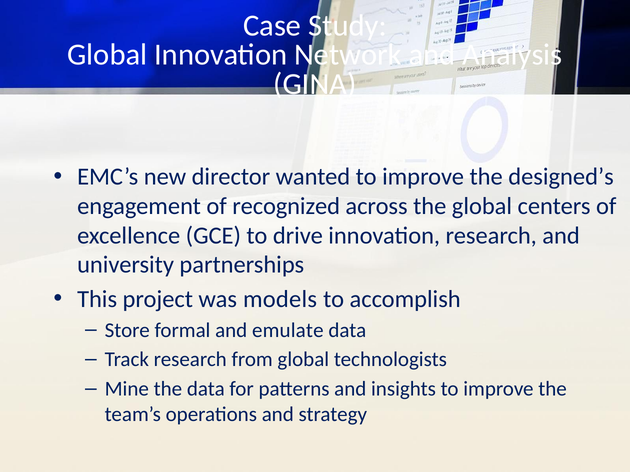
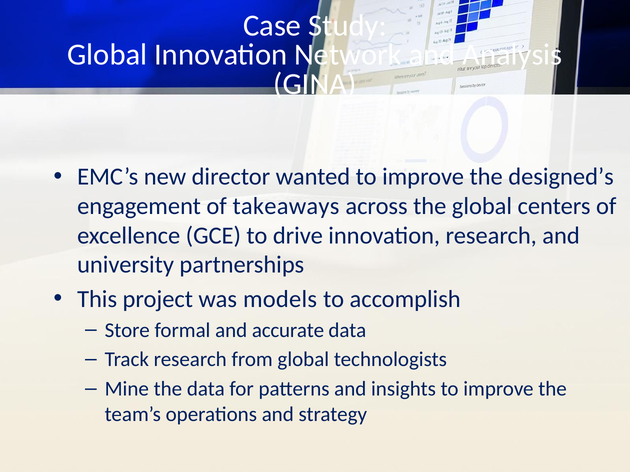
recognized: recognized -> takeaways (286, 206)
emulate: emulate -> accurate (288, 331)
